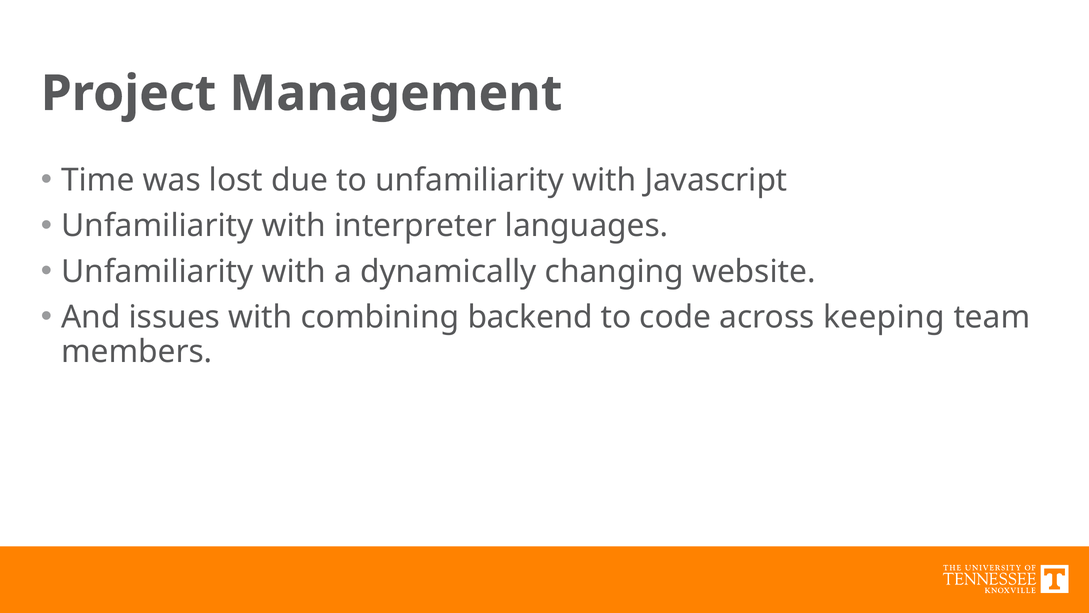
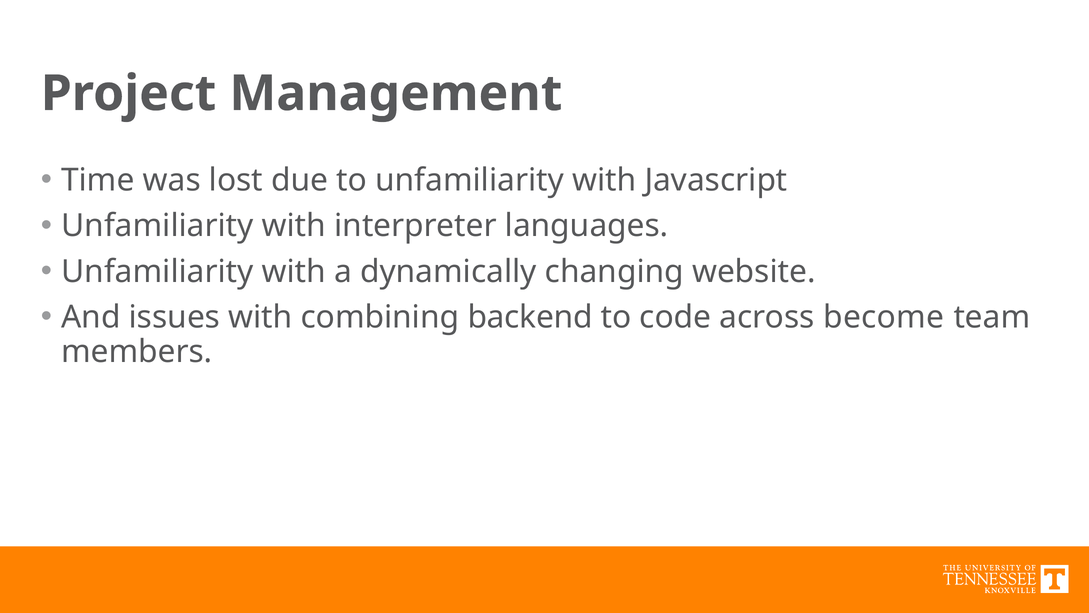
keeping: keeping -> become (884, 317)
